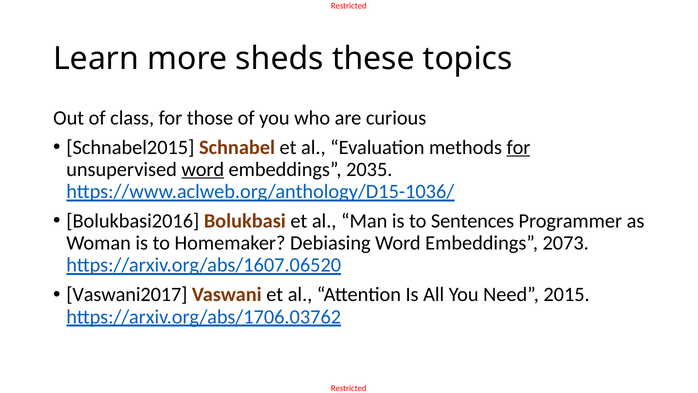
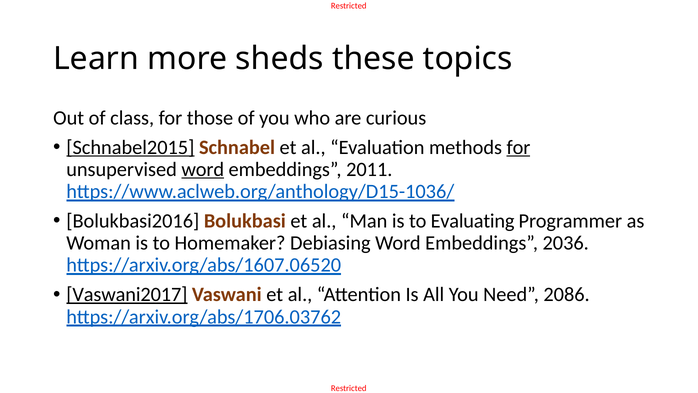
Schnabel2015 underline: none -> present (130, 147)
2035: 2035 -> 2011 (369, 169)
Sentences: Sentences -> Evaluating (473, 221)
2073: 2073 -> 2036 (566, 243)
Vaswani2017 underline: none -> present (127, 294)
2015: 2015 -> 2086 (567, 294)
